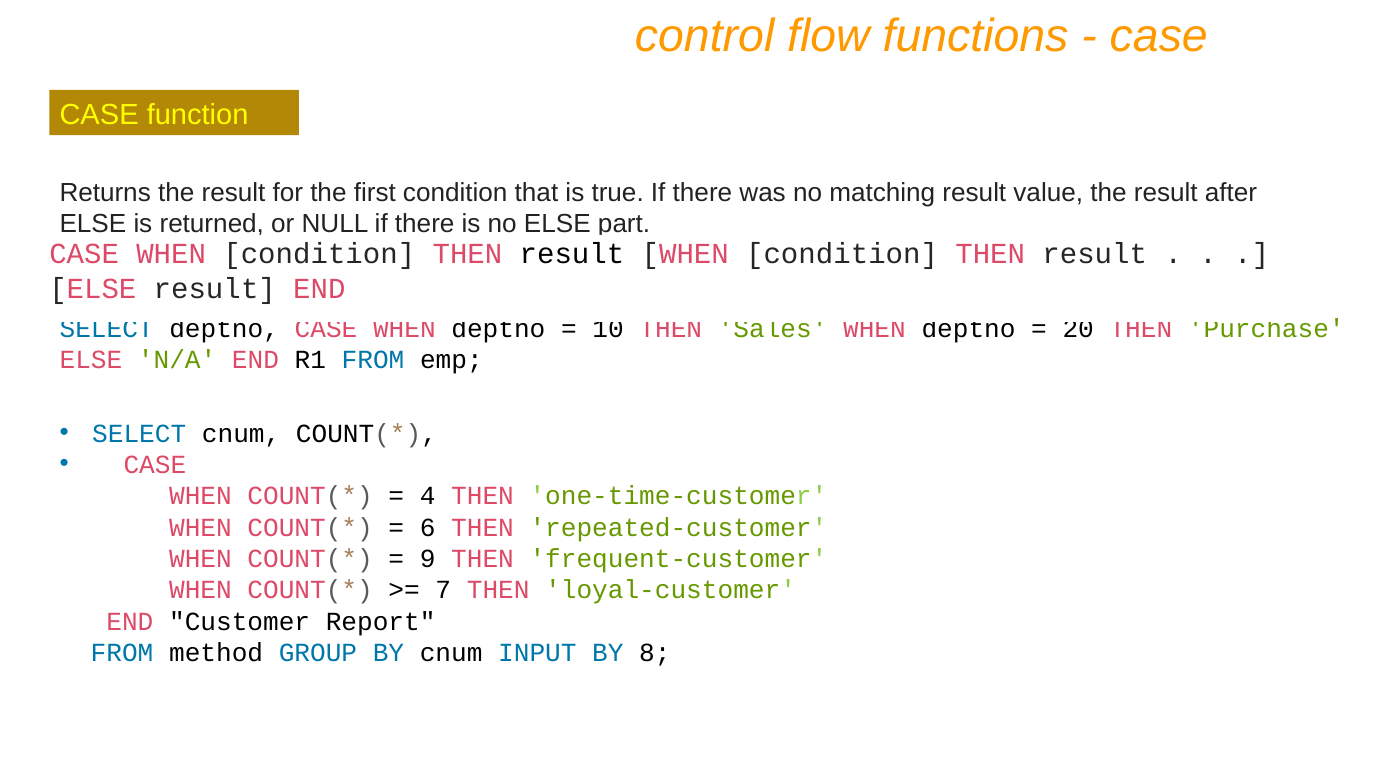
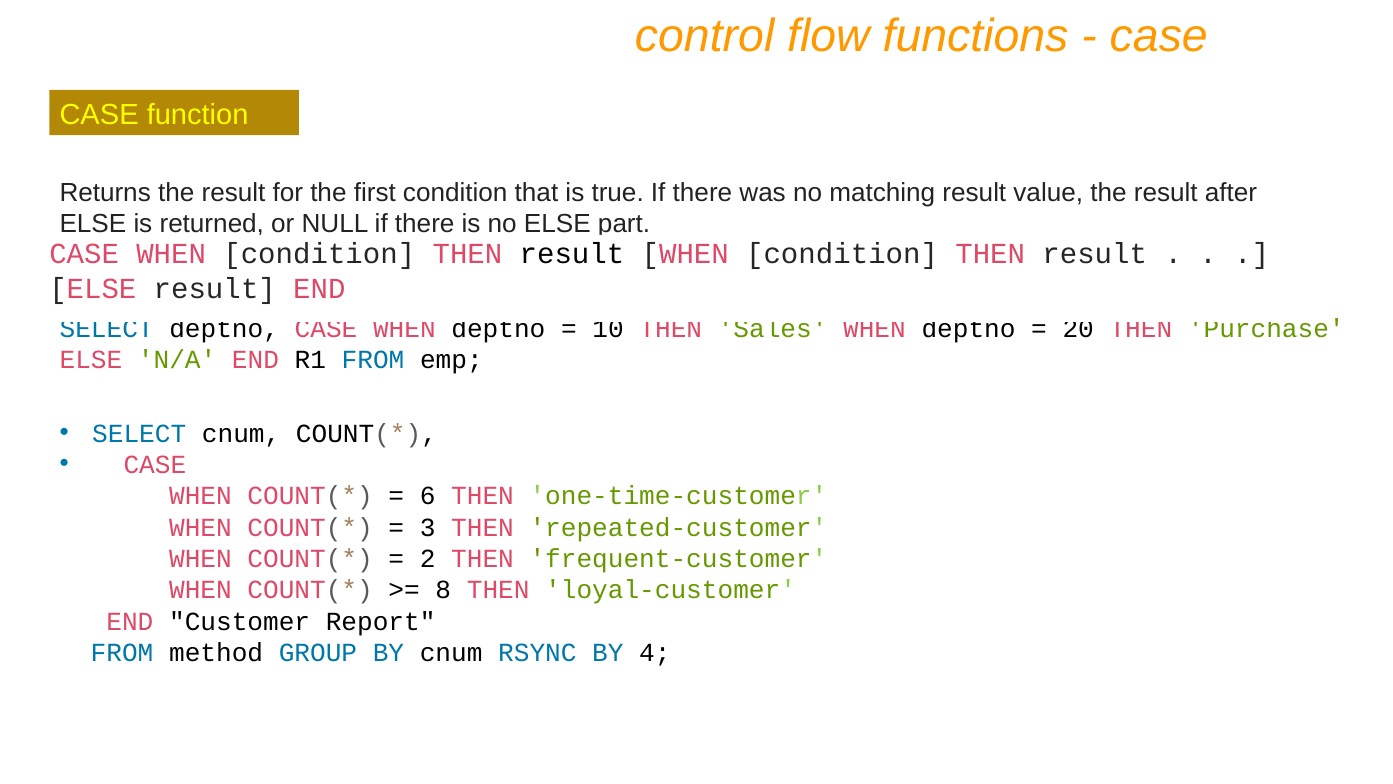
4: 4 -> 6 (428, 496)
6: 6 -> 3 (428, 527)
9: 9 -> 2 (428, 559)
7: 7 -> 8 (443, 590)
INPUT: INPUT -> RSYNC (537, 653)
8: 8 -> 4 (655, 653)
